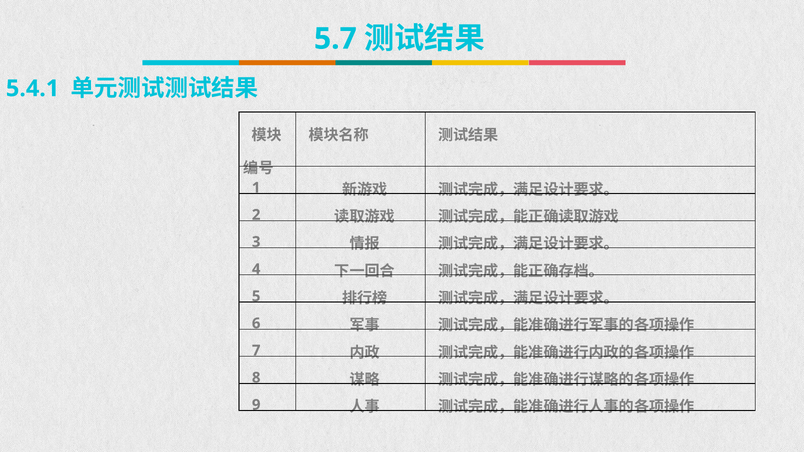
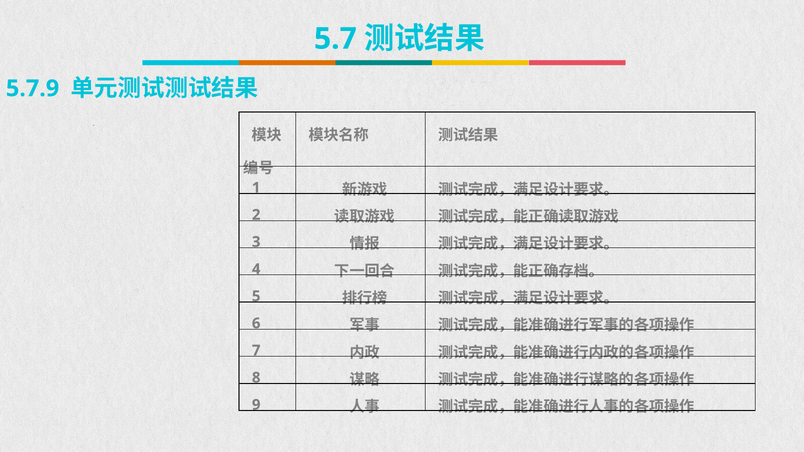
5.4.1: 5.4.1 -> 5.7.9 (33, 89)
